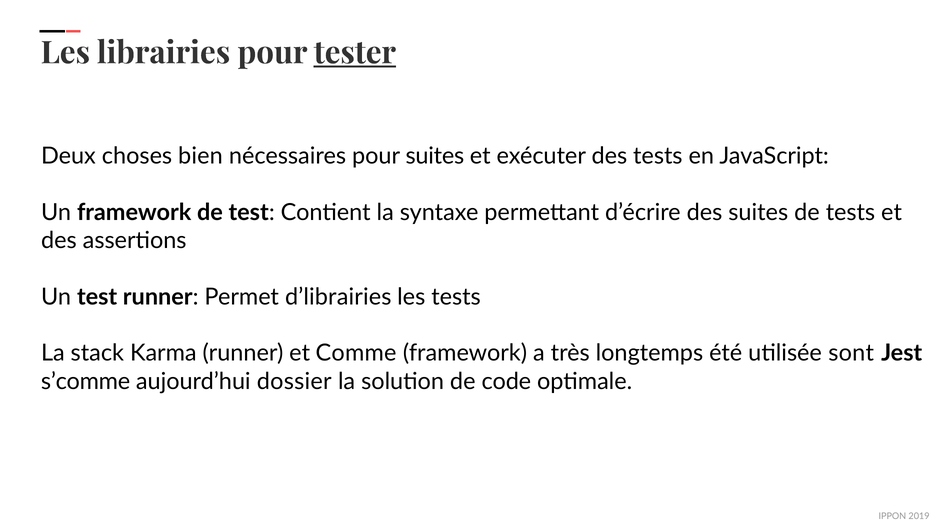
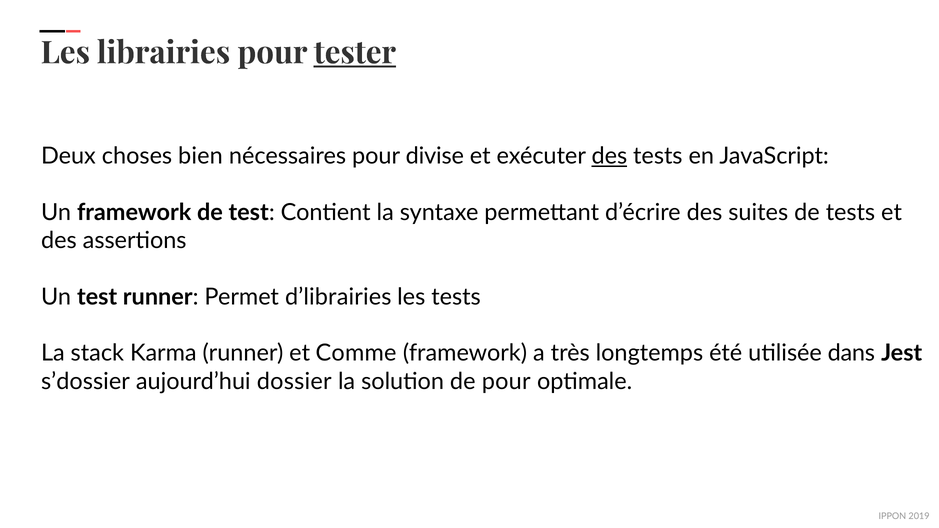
pour suites: suites -> divise (435, 156)
des underline: none -> present (609, 156)
sont: sont -> dans (851, 353)
s’comme: s’comme -> s’dossier (85, 381)
de code: code -> pour (506, 381)
